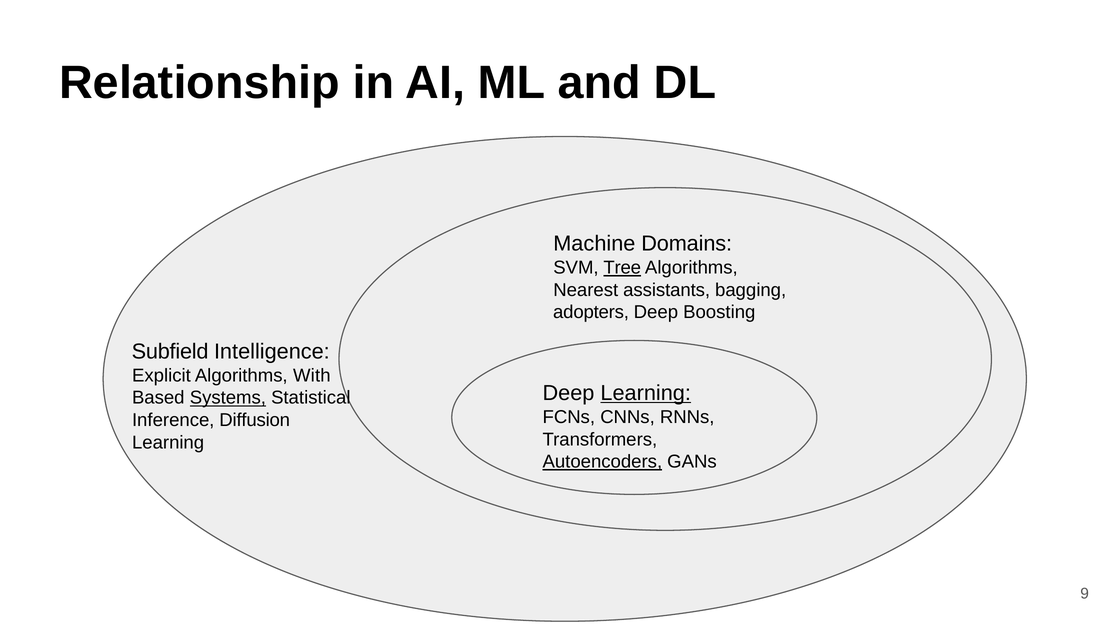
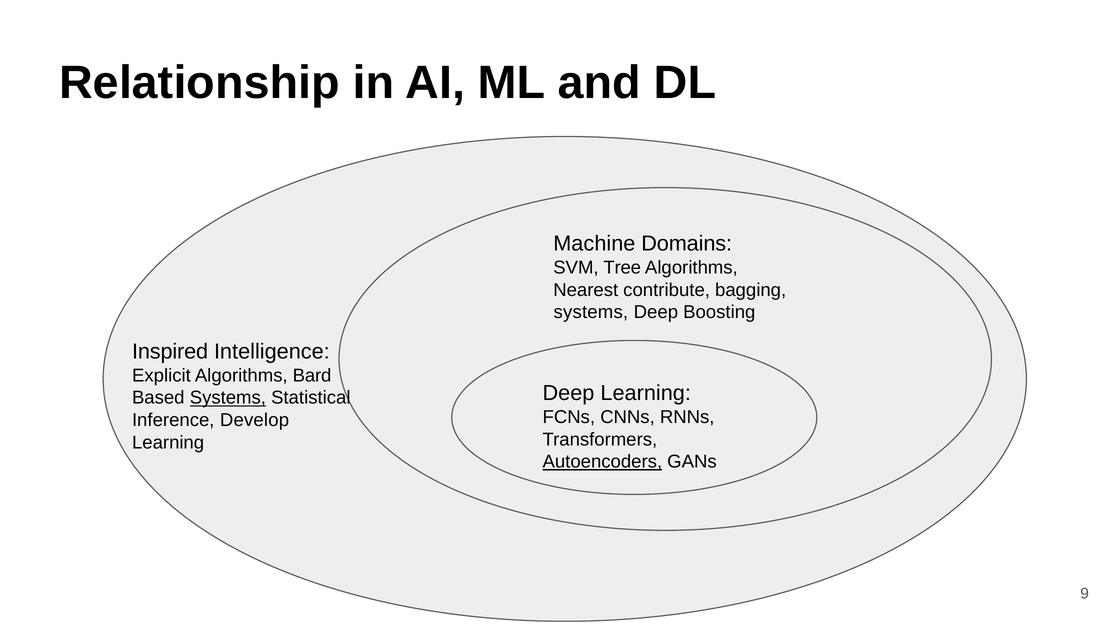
Tree underline: present -> none (622, 268)
assistants: assistants -> contribute (667, 290)
adopters: adopters -> systems (591, 312)
Subfield: Subfield -> Inspired (170, 352)
With: With -> Bard (312, 376)
Learning underline: present -> none (646, 393)
Diffusion: Diffusion -> Develop (255, 420)
